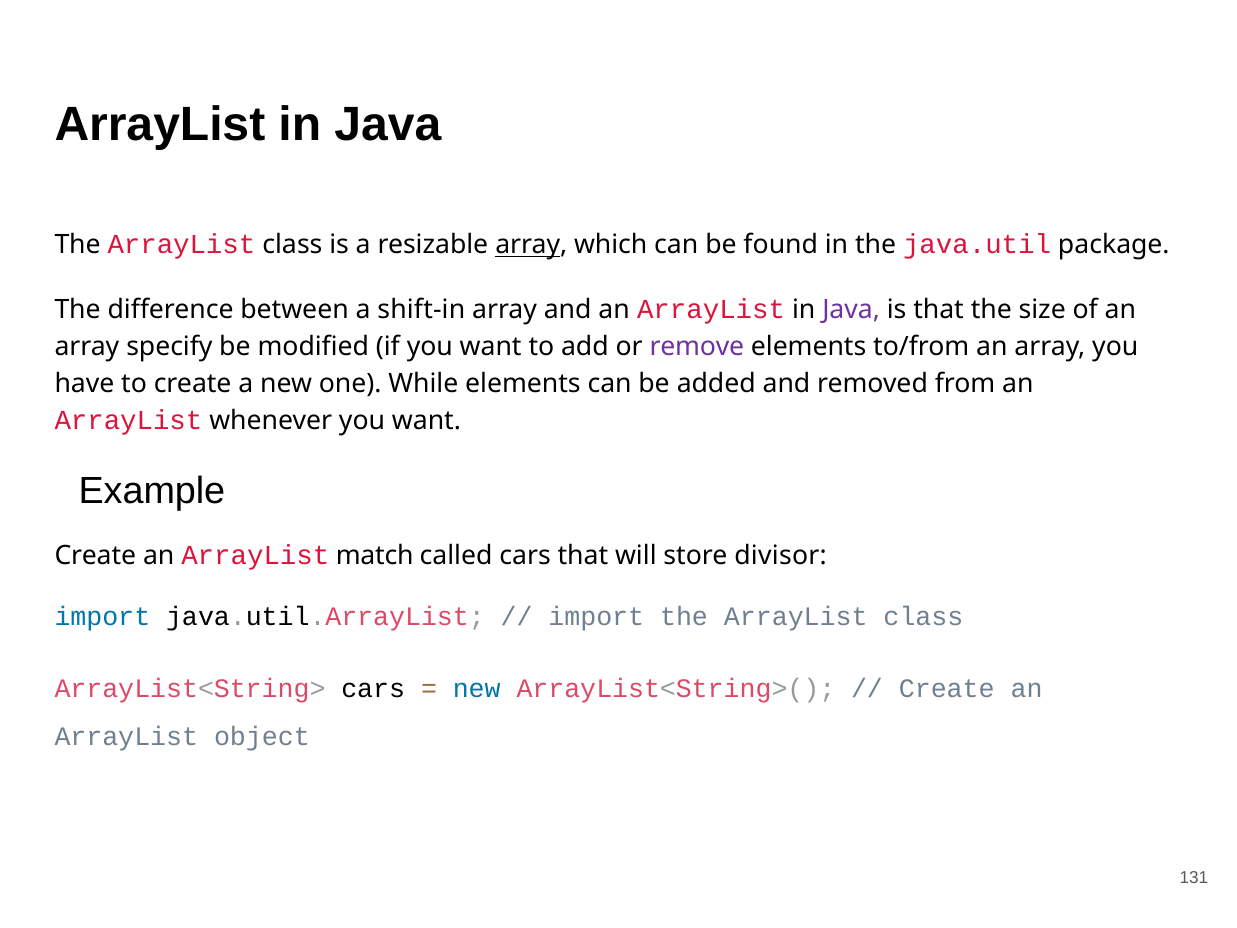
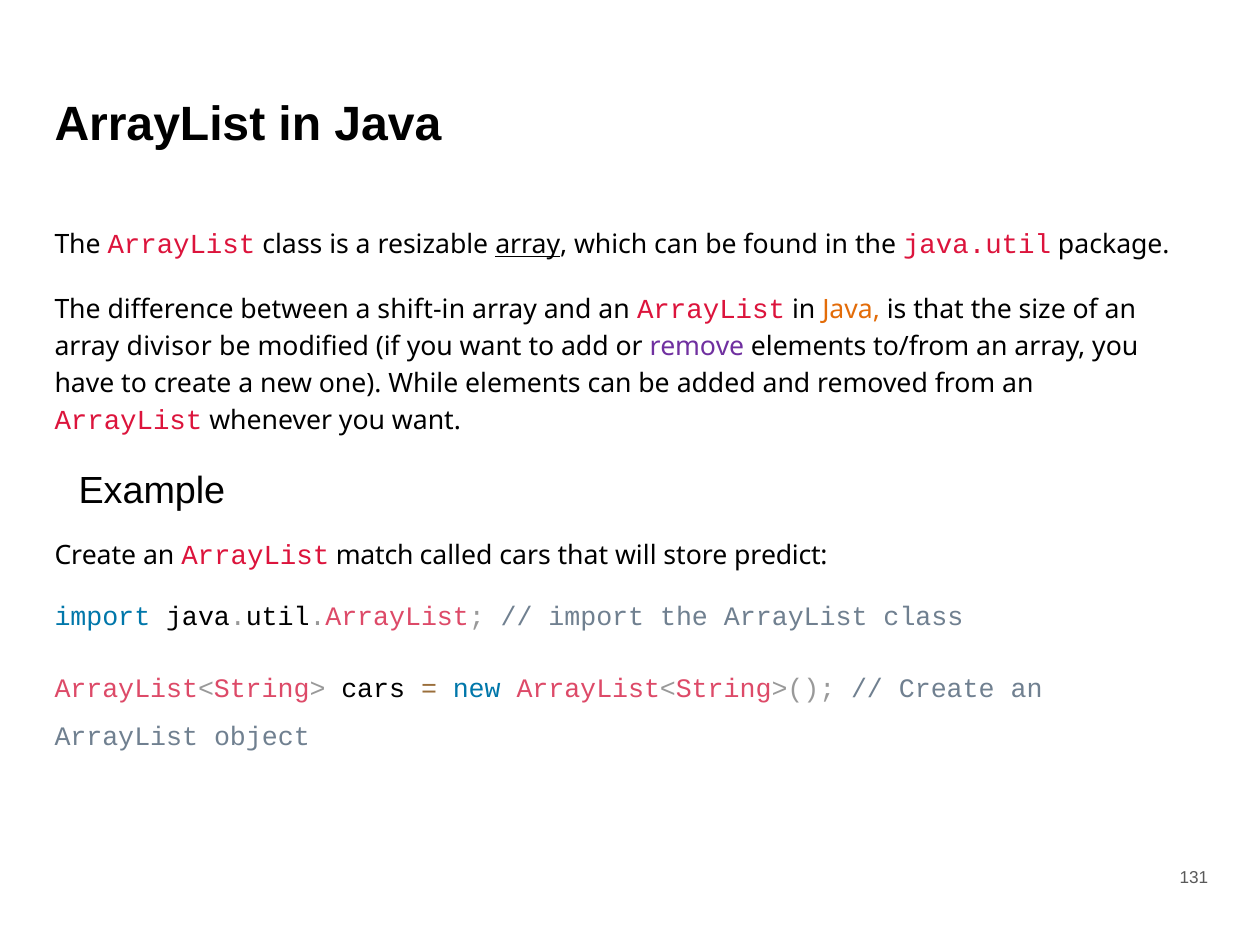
Java colour: purple -> orange (851, 310)
specify: specify -> divisor (169, 346)
divisor: divisor -> predict (781, 556)
